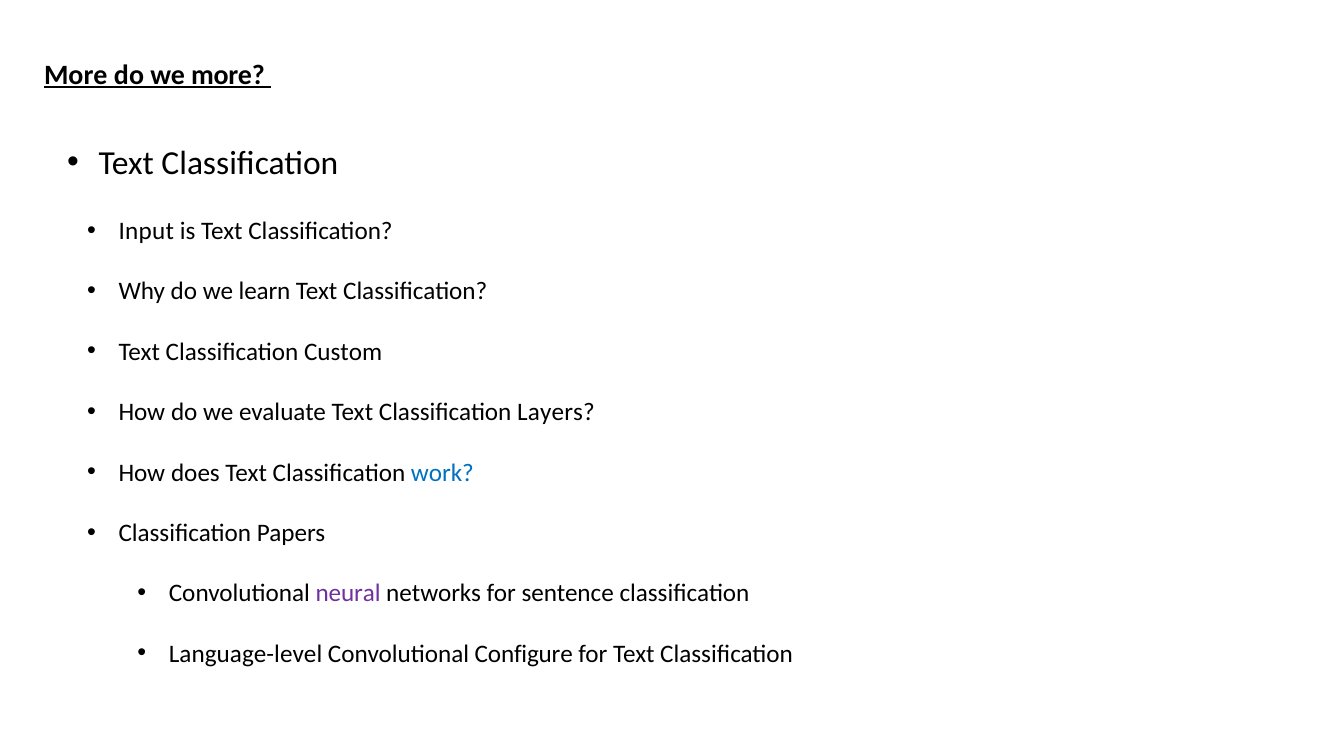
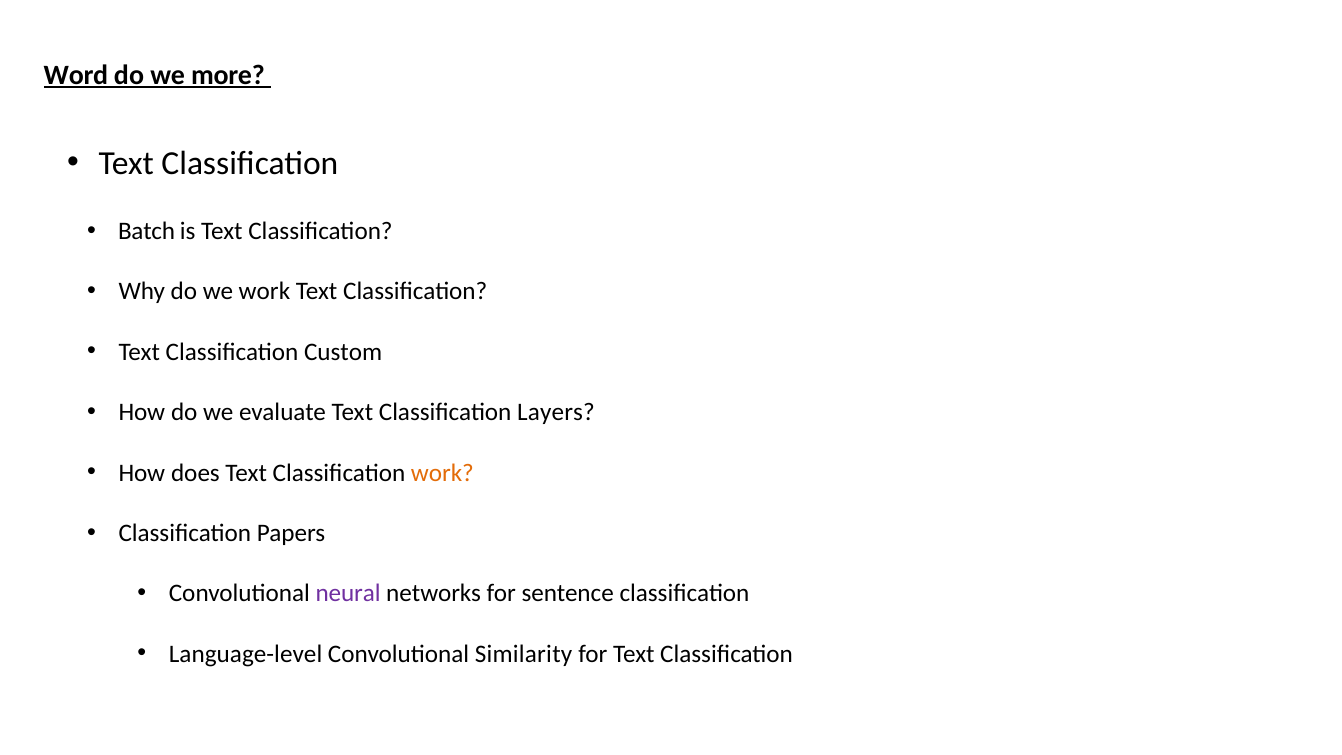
More: More -> Word (76, 75)
Input: Input -> Batch (147, 231)
we learn: learn -> work (264, 292)
work colour: blue -> orange (442, 473)
Configure: Configure -> Similarity (524, 654)
